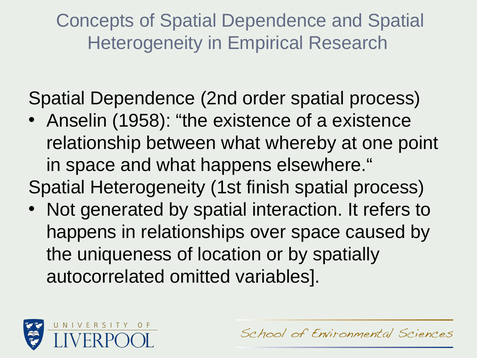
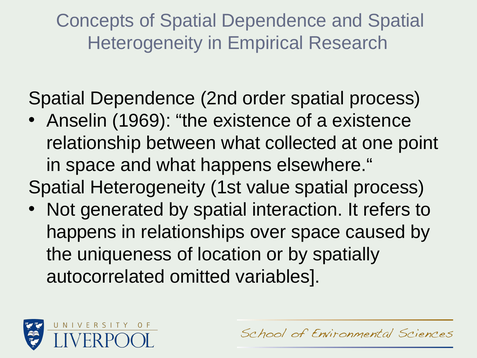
1958: 1958 -> 1969 (142, 121)
whereby: whereby -> collected (301, 143)
finish: finish -> value (268, 187)
